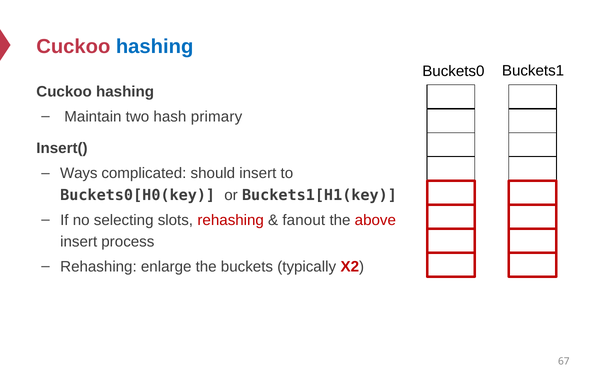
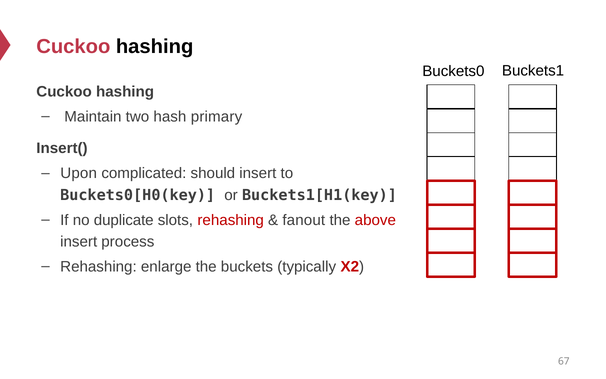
hashing colour: blue -> black (155, 46)
Ways: Ways -> Upon (79, 173)
selecting: selecting -> duplicate (124, 220)
